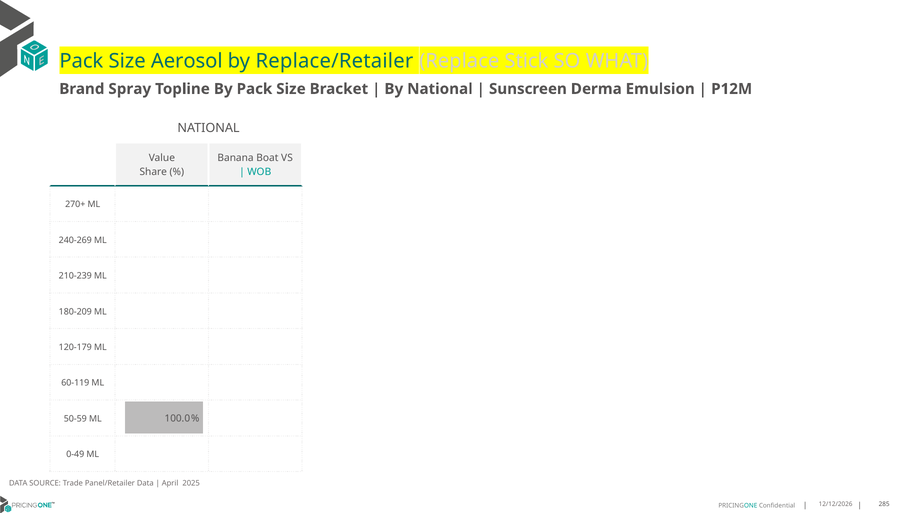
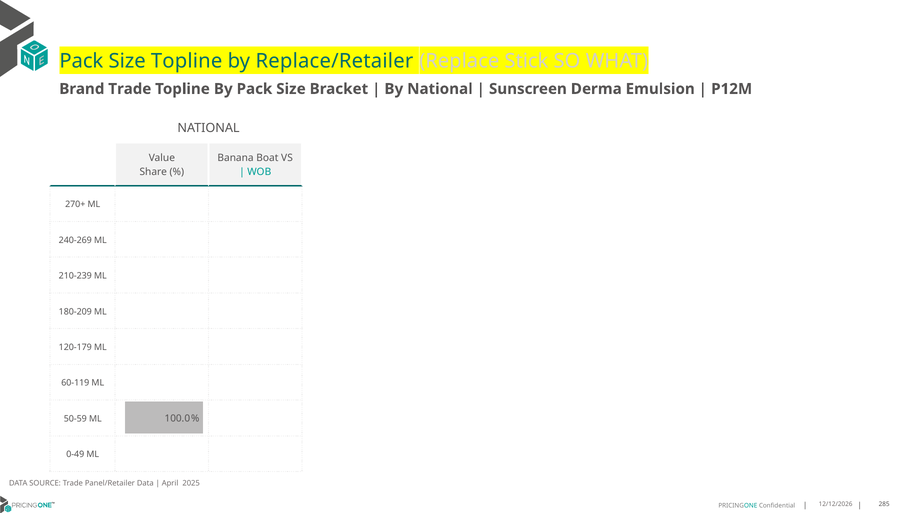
Size Aerosol: Aerosol -> Topline (187, 61)
Brand Spray: Spray -> Trade (130, 89)
